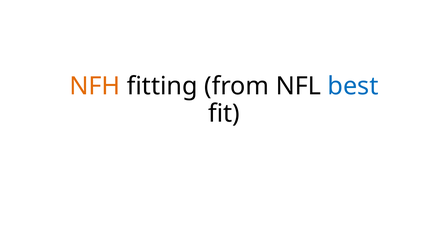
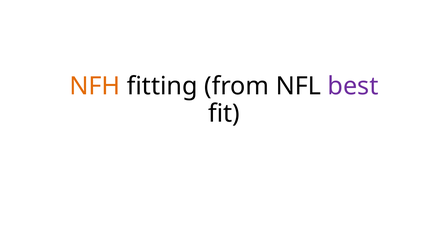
best colour: blue -> purple (353, 86)
